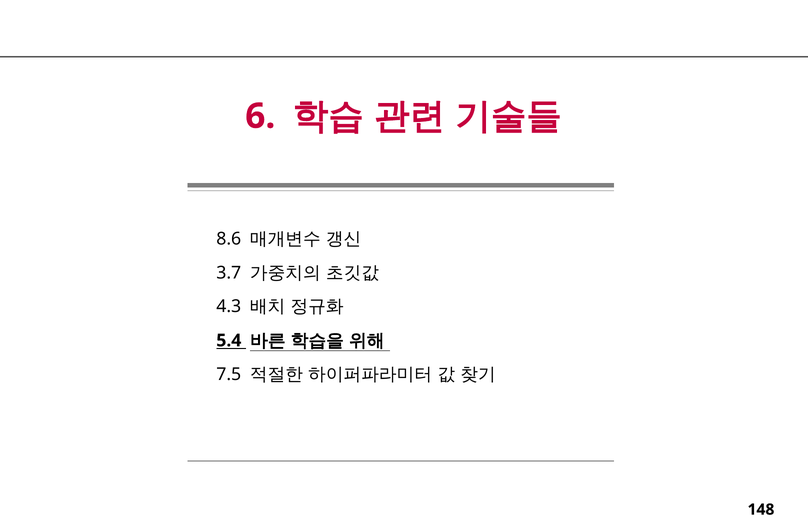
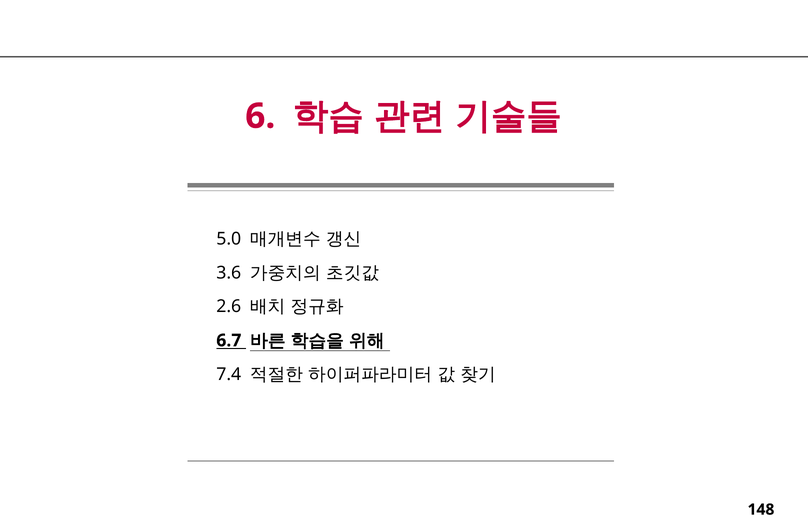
8.6: 8.6 -> 5.0 (229, 239)
3.7: 3.7 -> 3.6 (229, 273)
4.3: 4.3 -> 2.6 (229, 306)
5.4: 5.4 -> 6.7 (229, 340)
7.5: 7.5 -> 7.4 (229, 374)
